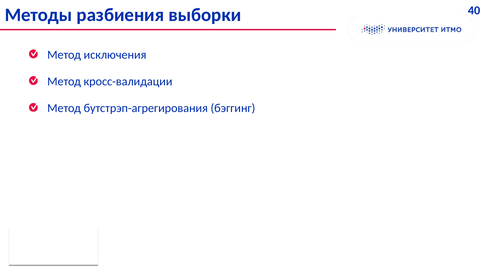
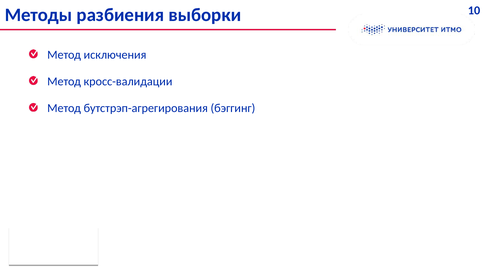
40: 40 -> 10 (474, 11)
